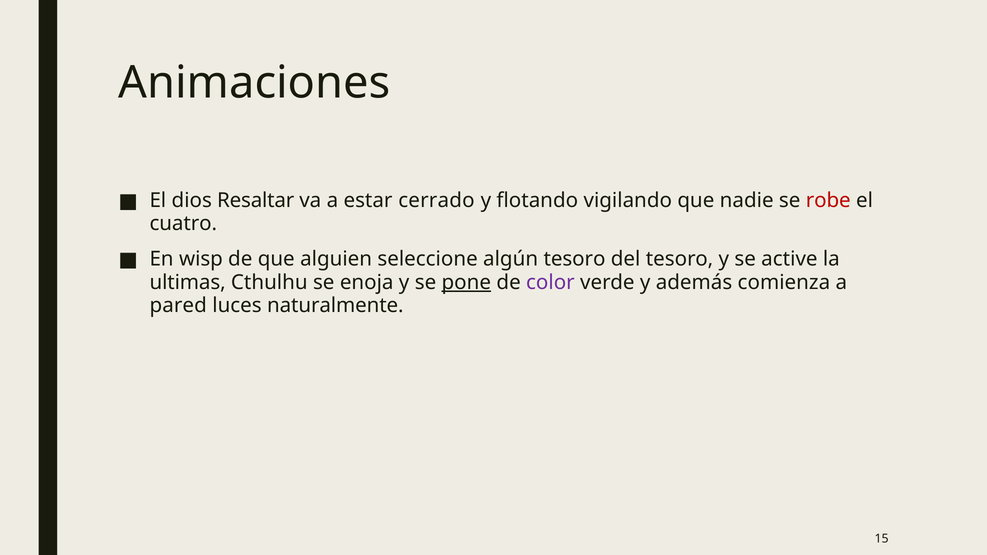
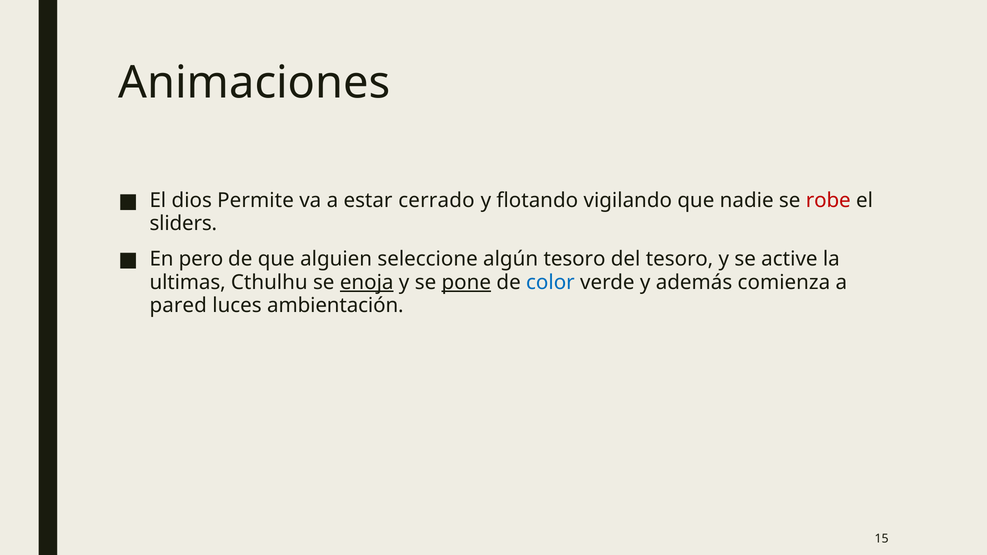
Resaltar: Resaltar -> Permite (256, 201)
cuatro: cuatro -> sliders (183, 224)
wisp: wisp -> pero (201, 259)
enoja underline: none -> present (367, 282)
color colour: purple -> blue (550, 282)
naturalmente: naturalmente -> ambientación (335, 306)
